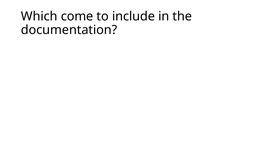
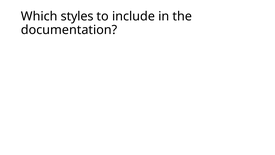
come: come -> styles (77, 16)
